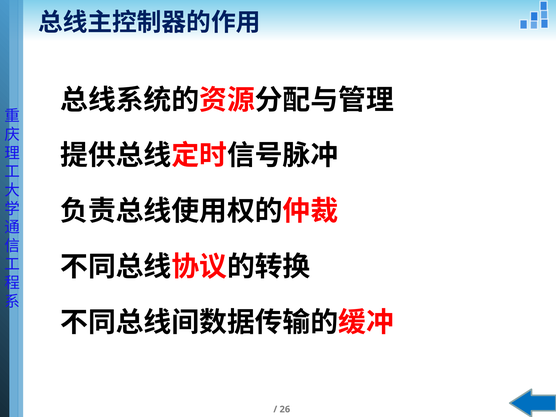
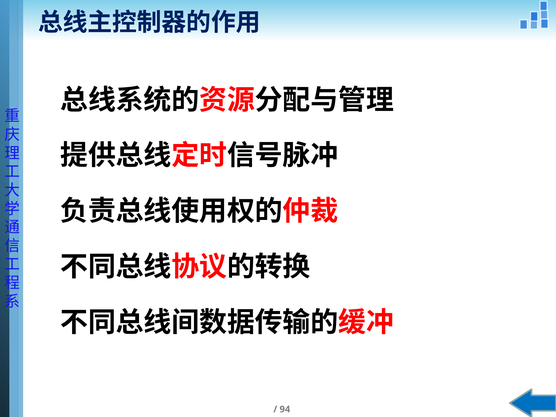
26: 26 -> 94 (285, 409)
